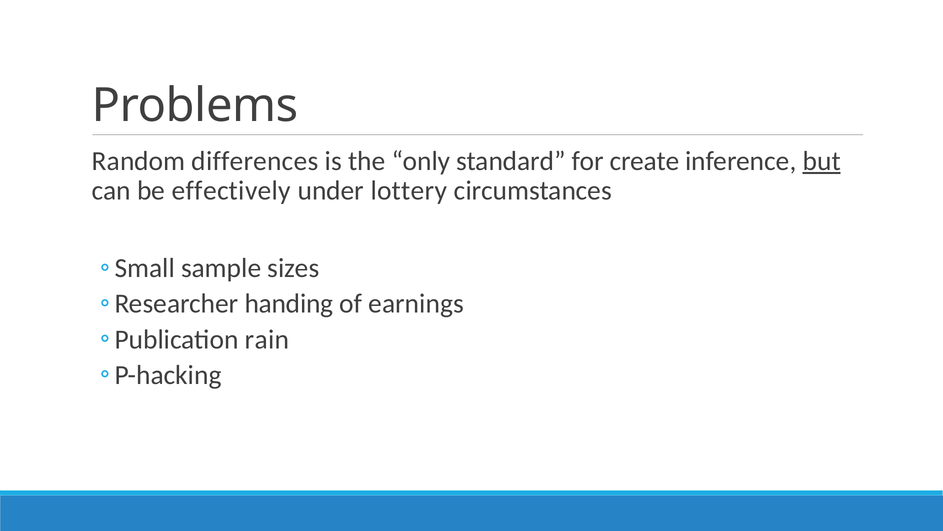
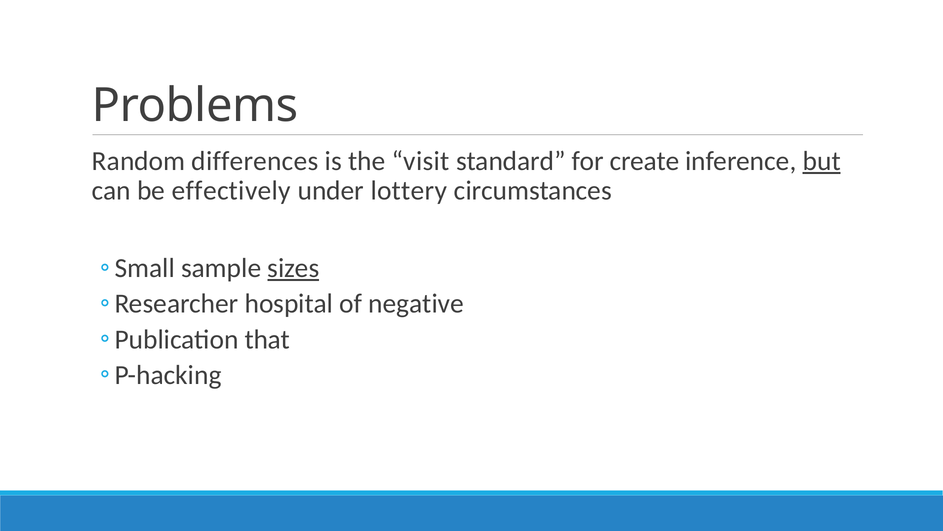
only: only -> visit (421, 161)
sizes underline: none -> present (293, 268)
handing: handing -> hospital (289, 303)
earnings: earnings -> negative (416, 303)
rain: rain -> that (267, 339)
